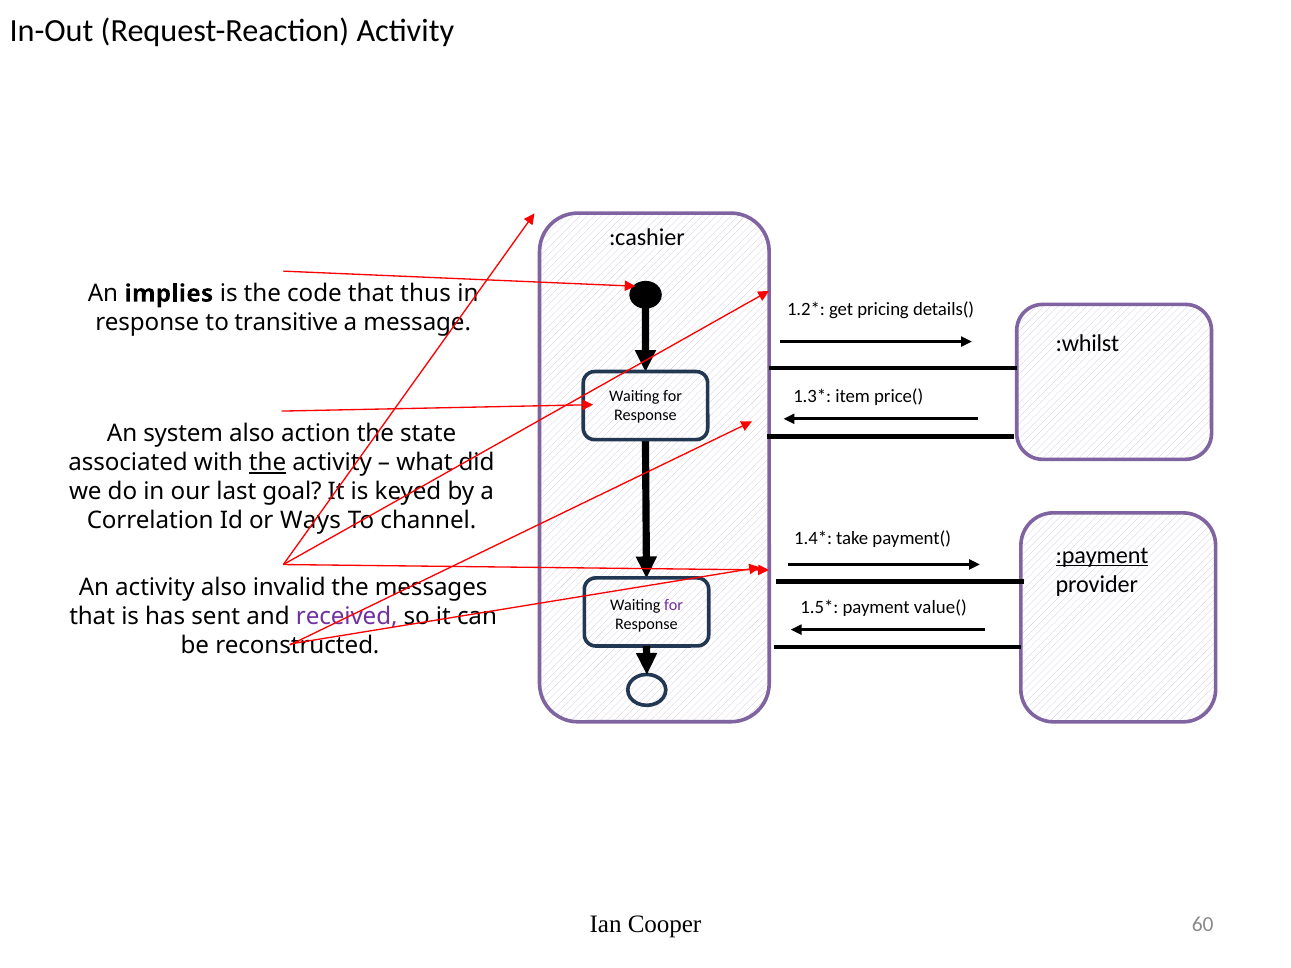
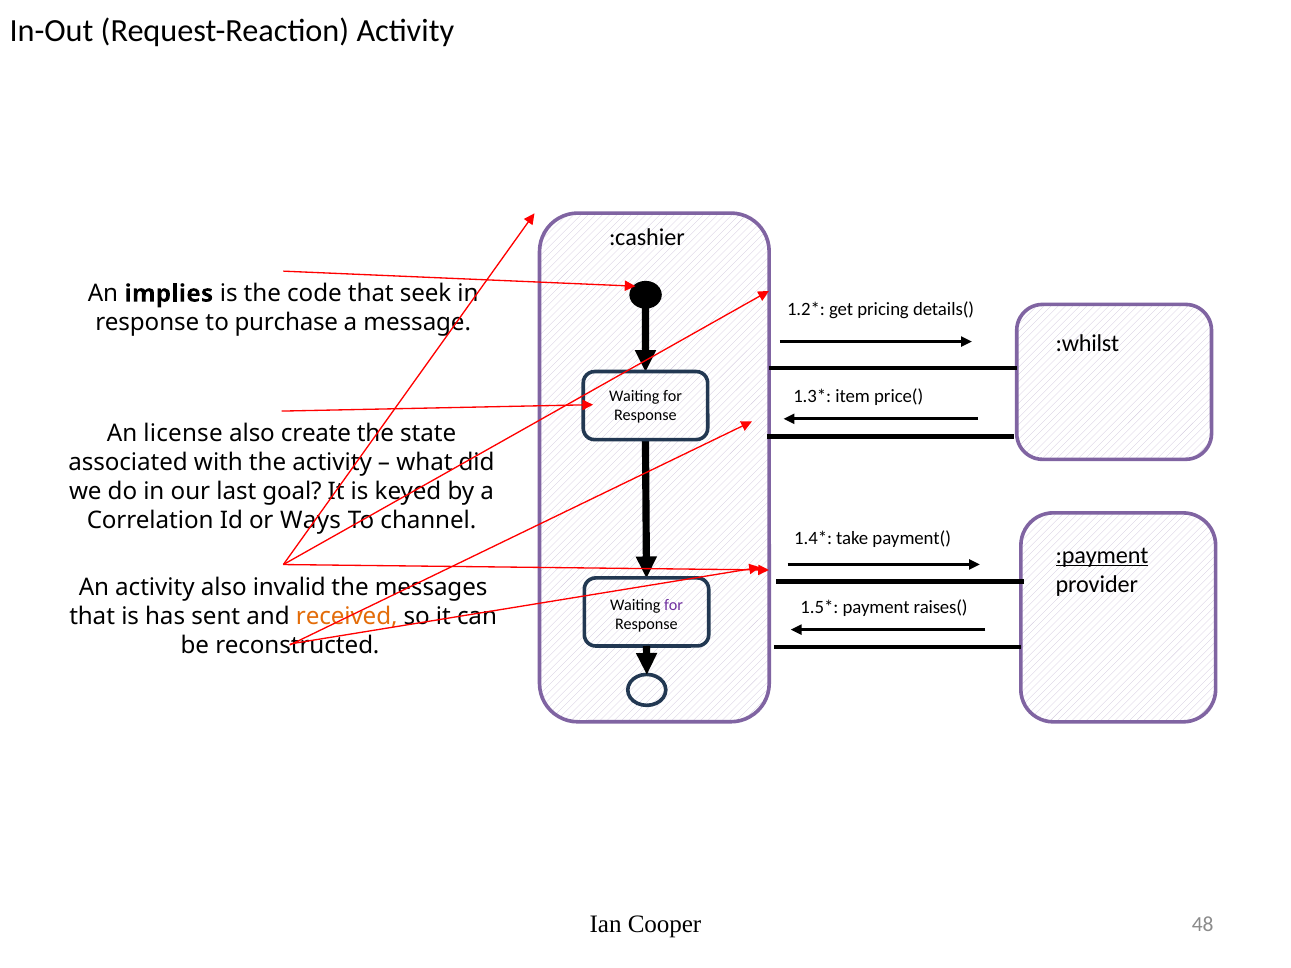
thus: thus -> seek (426, 294)
transitive: transitive -> purchase (286, 323)
system: system -> license (183, 434)
action: action -> create (316, 434)
the underline: present -> none (268, 463)
value(: value( -> raises( (941, 608)
received colour: purple -> orange (347, 616)
60: 60 -> 48 (1203, 924)
